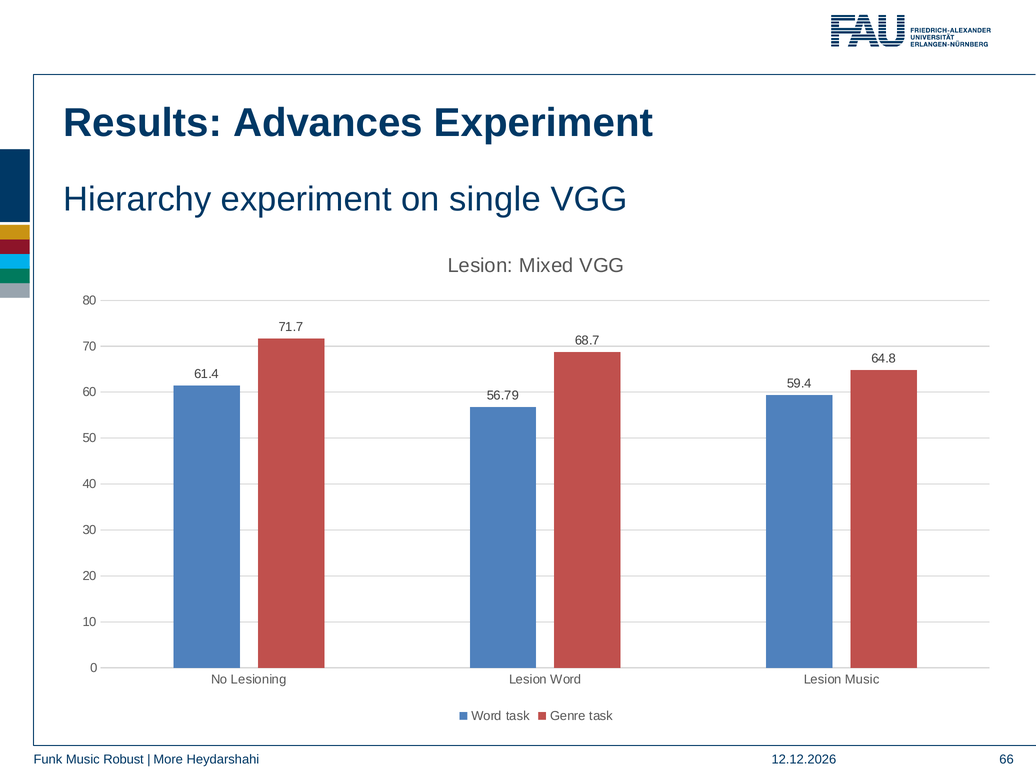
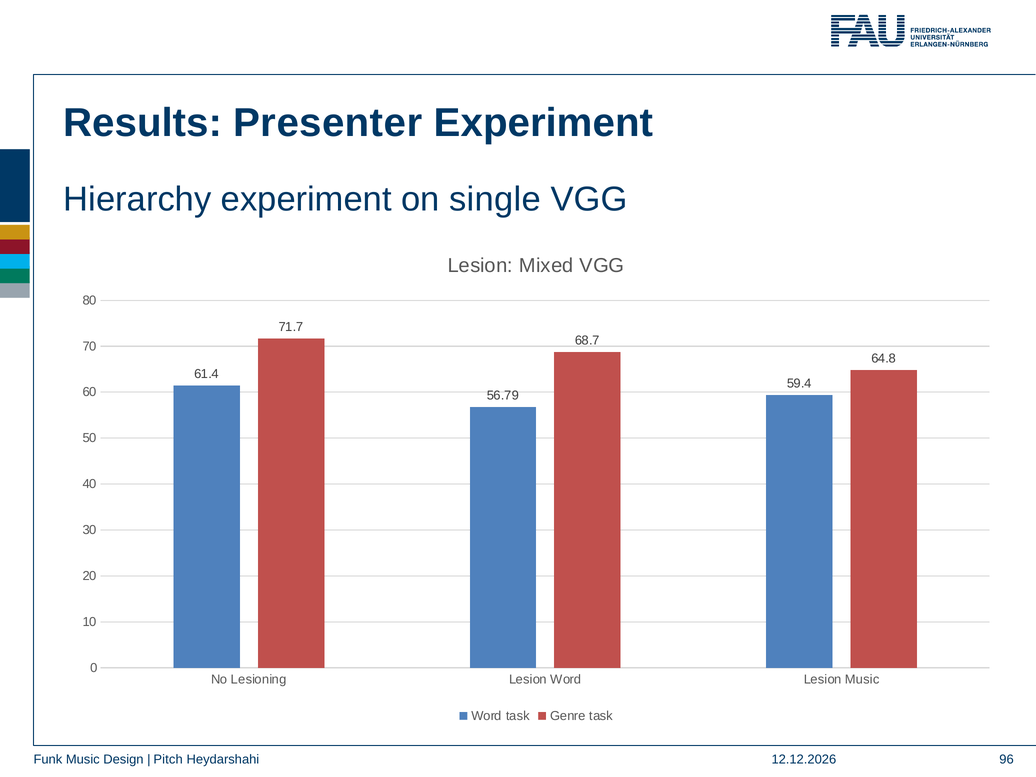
Advances: Advances -> Presenter (328, 123)
Robust: Robust -> Design (123, 760)
More: More -> Pitch (168, 760)
66: 66 -> 96 (1007, 760)
